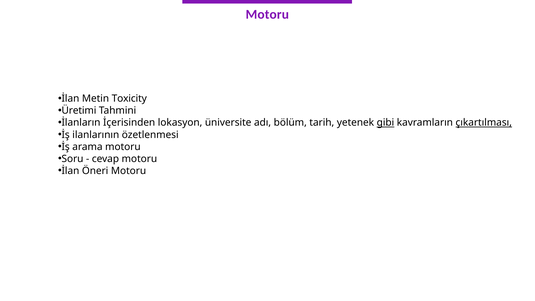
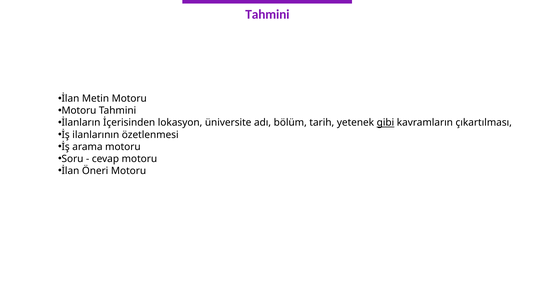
Motoru: Motoru -> Tahmini (267, 14)
Metin Toxicity: Toxicity -> Motoru (129, 99)
Üretimi: Üretimi -> Motoru (79, 111)
çıkartılması underline: present -> none (484, 123)
